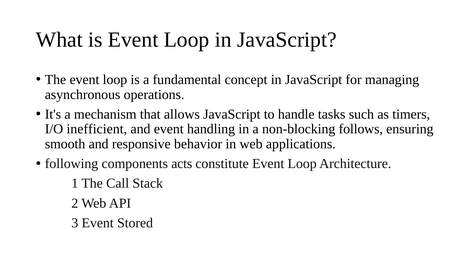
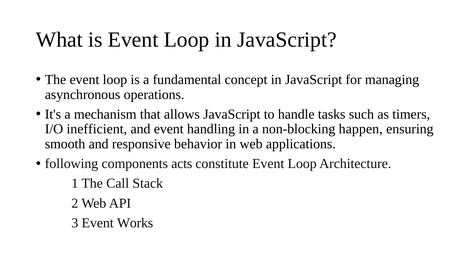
follows: follows -> happen (361, 129)
Stored: Stored -> Works (135, 223)
